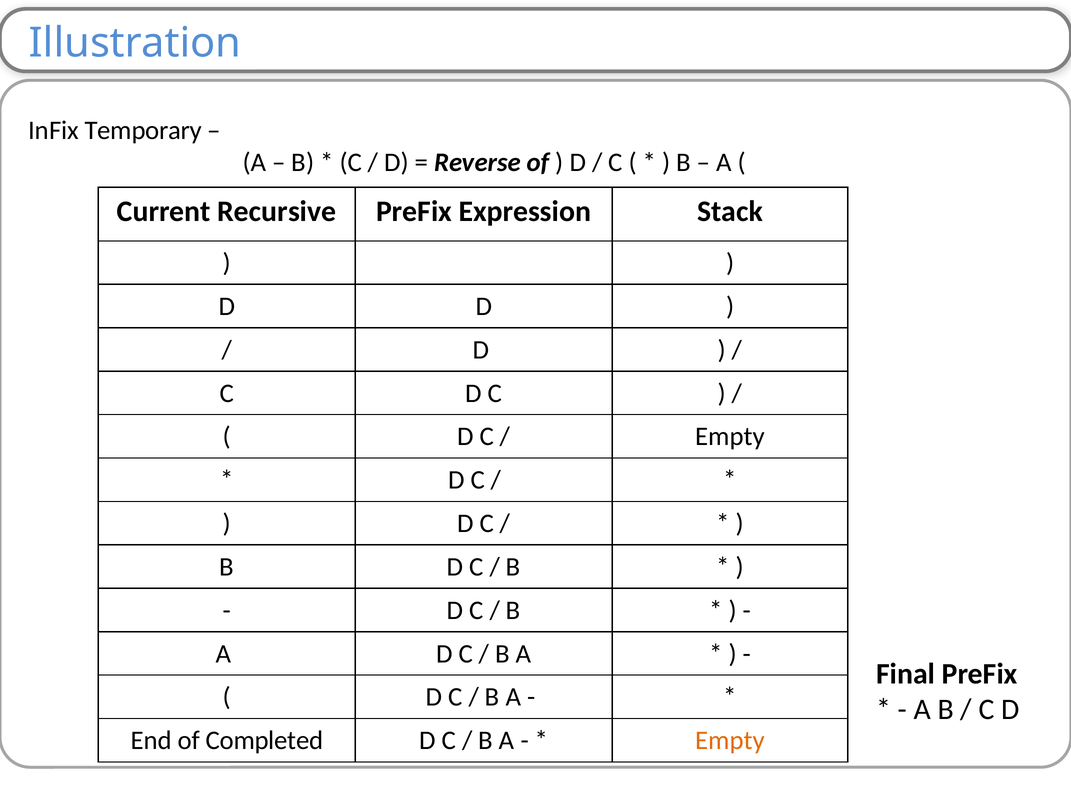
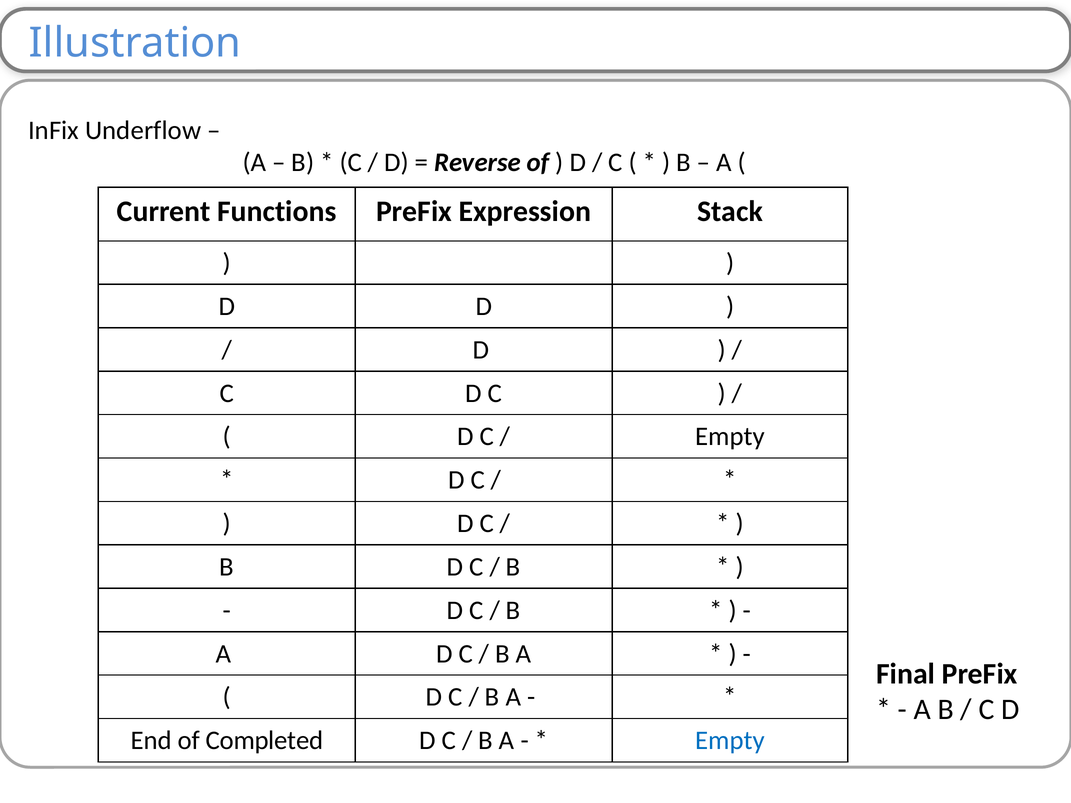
Temporary: Temporary -> Underflow (143, 130)
Recursive: Recursive -> Functions (277, 211)
Empty colour: orange -> blue (730, 741)
